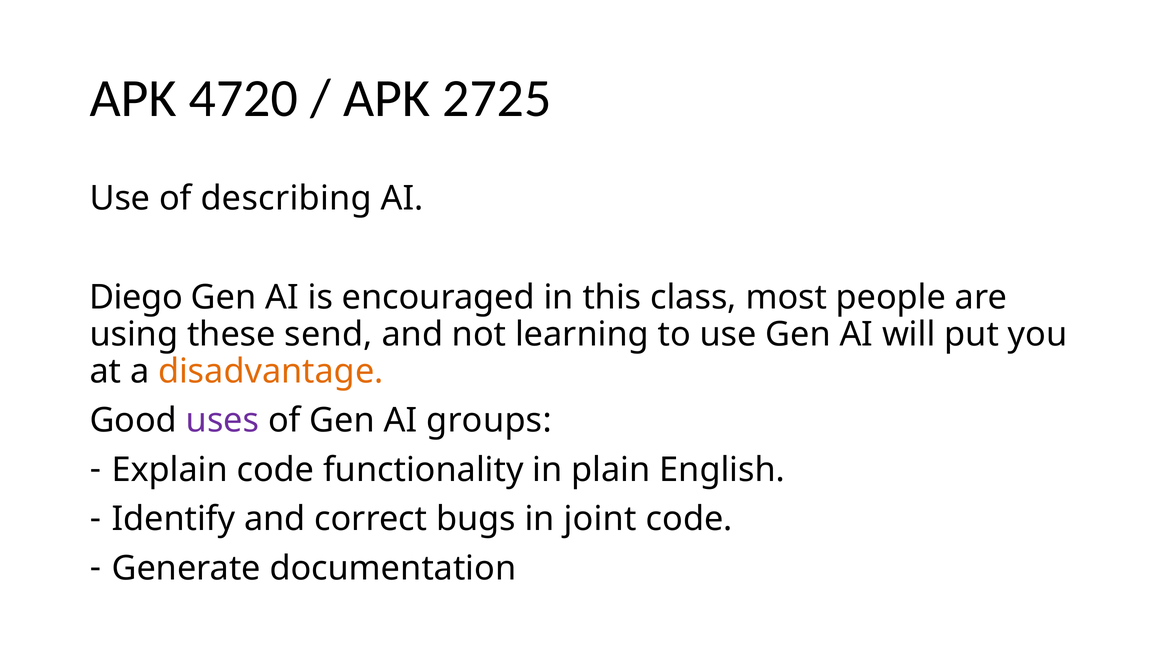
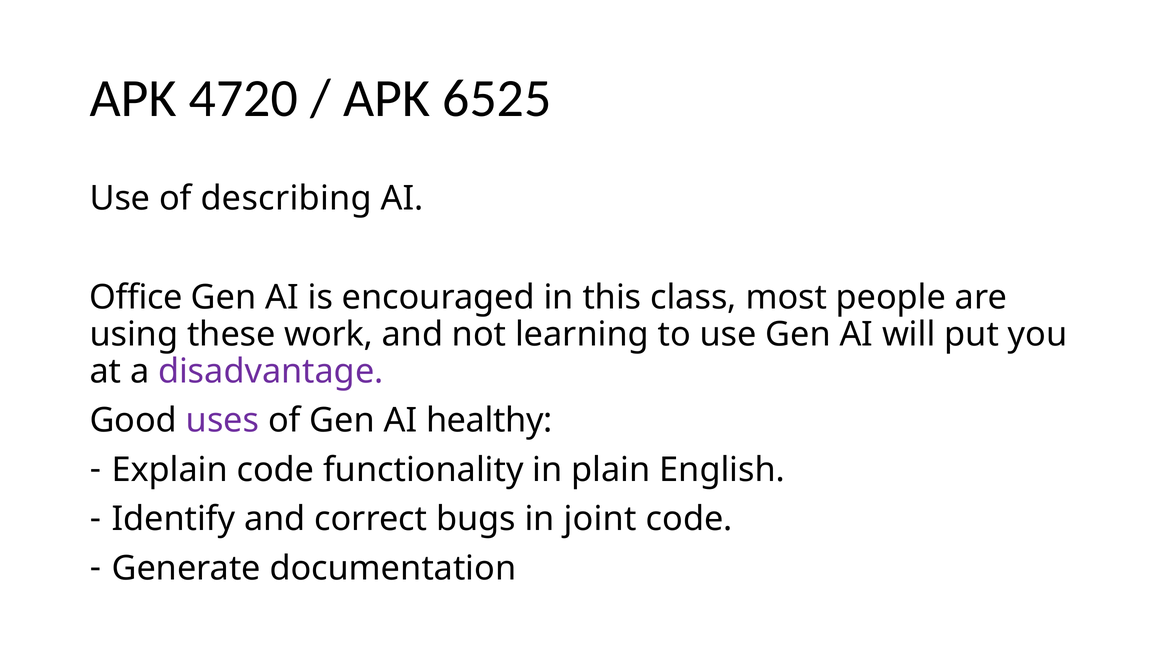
2725: 2725 -> 6525 (497, 99)
Diego: Diego -> Office (136, 297)
send: send -> work (329, 334)
disadvantage colour: orange -> purple (271, 372)
groups: groups -> healthy (489, 421)
